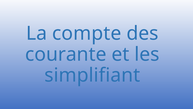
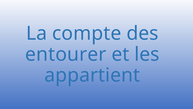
courante: courante -> entourer (66, 54)
simplifiant: simplifiant -> appartient (92, 75)
